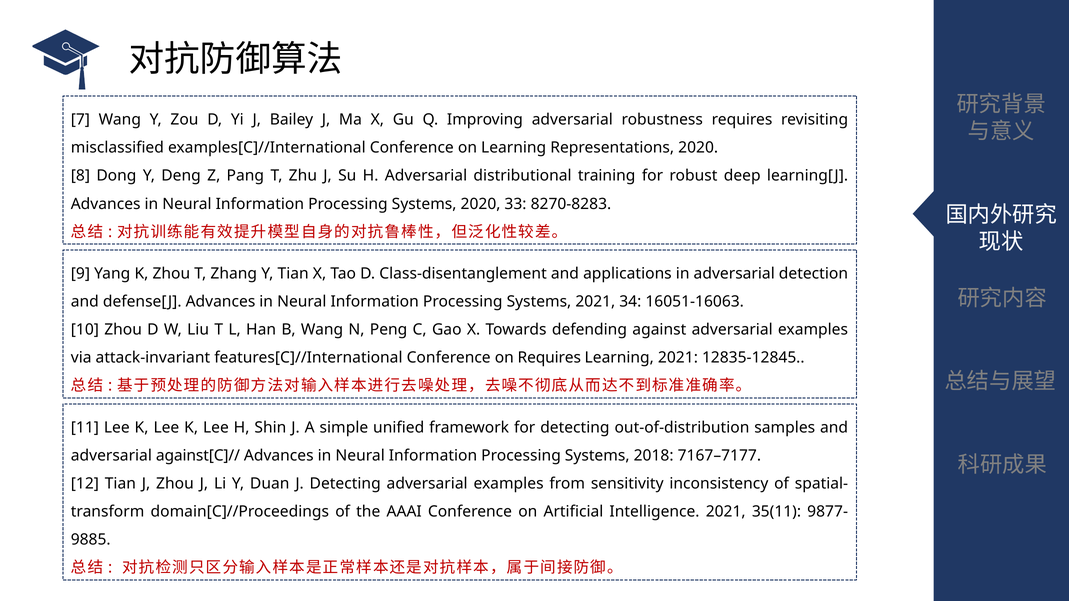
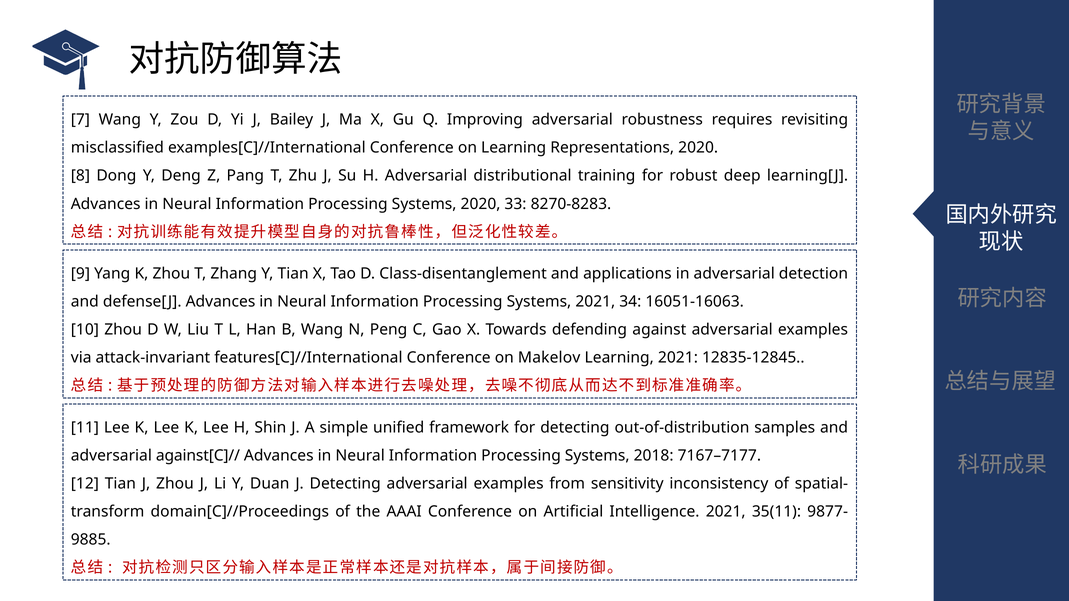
on Requires: Requires -> Makelov (549, 358)
